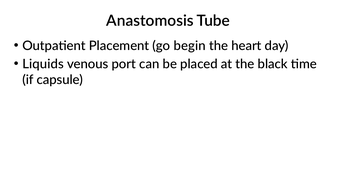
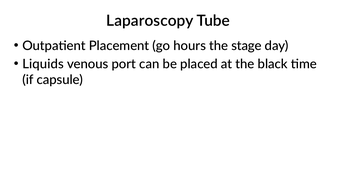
Anastomosis: Anastomosis -> Laparoscopy (150, 21)
begin: begin -> hours (190, 46)
heart: heart -> stage (246, 46)
